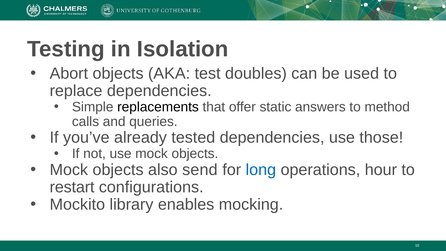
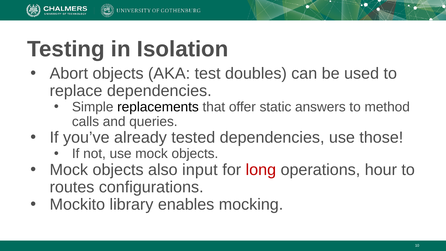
send: send -> input (200, 170)
long colour: blue -> red (261, 170)
restart: restart -> routes (72, 187)
